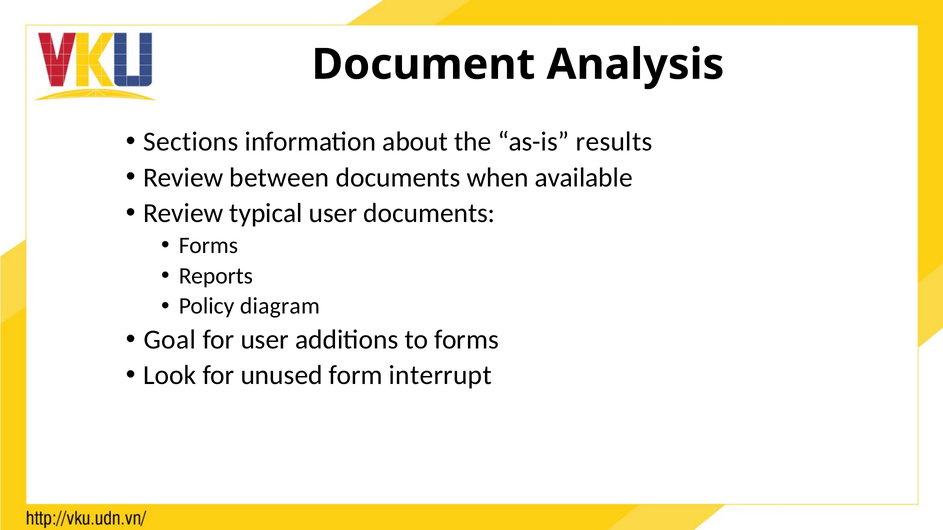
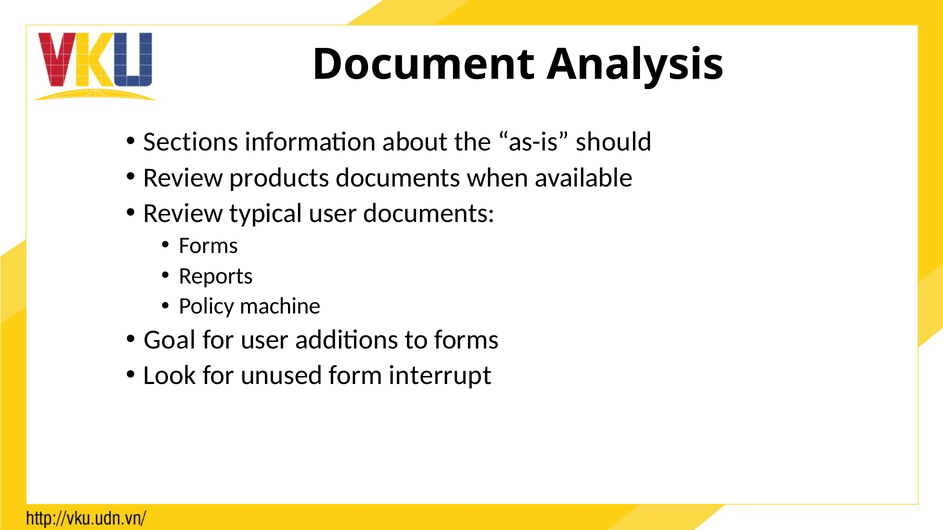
results: results -> should (614, 142)
between: between -> products (279, 178)
diagram: diagram -> machine (280, 306)
